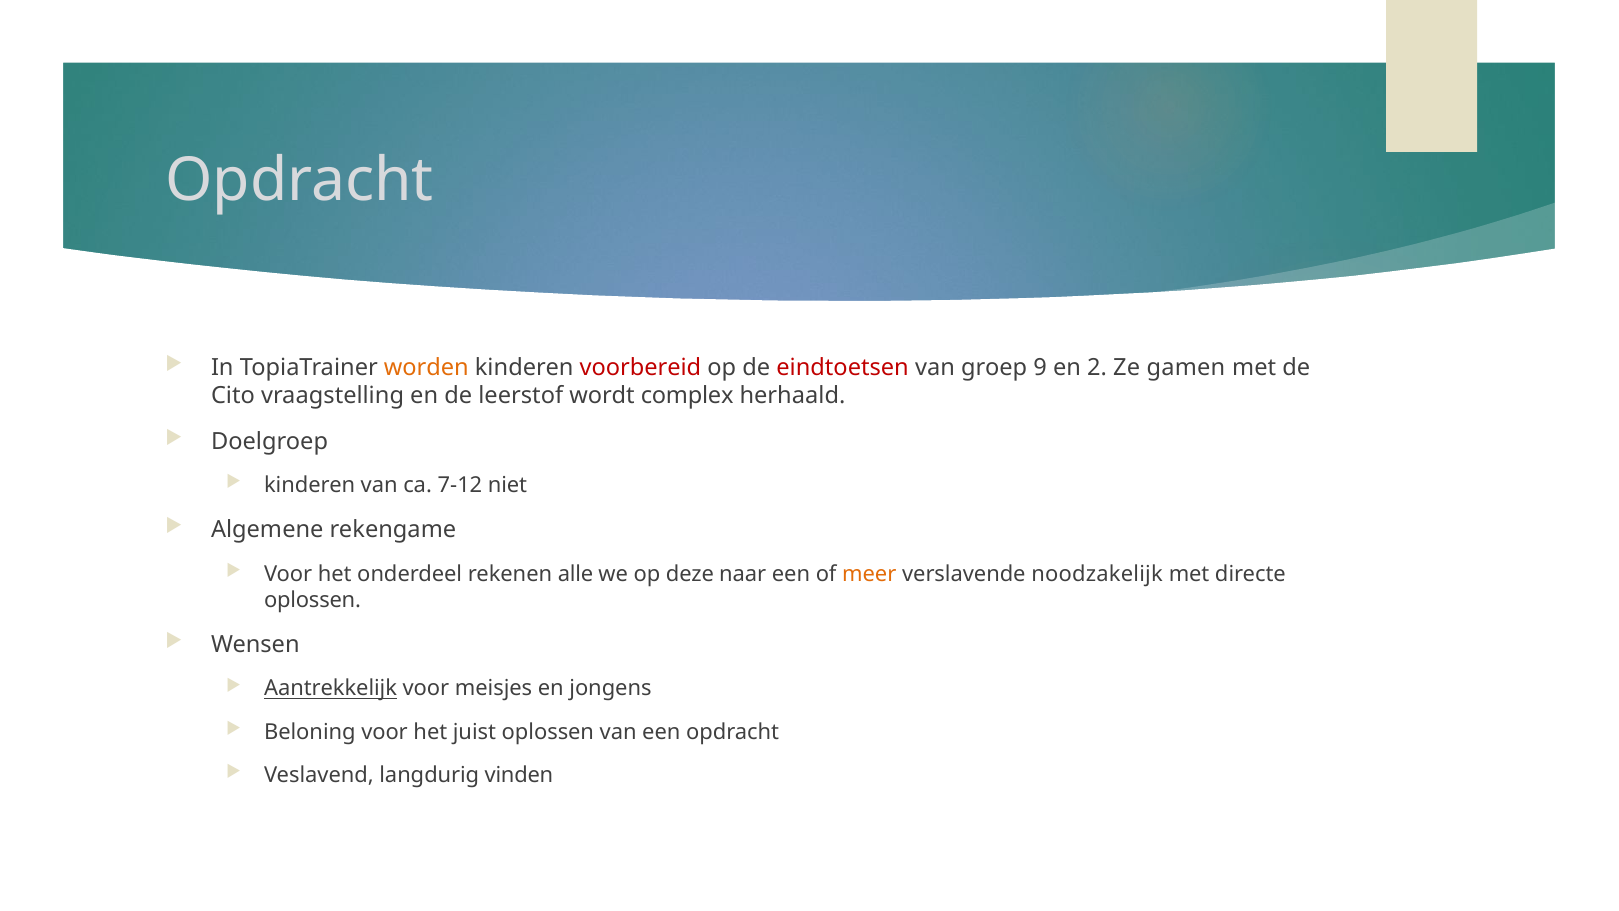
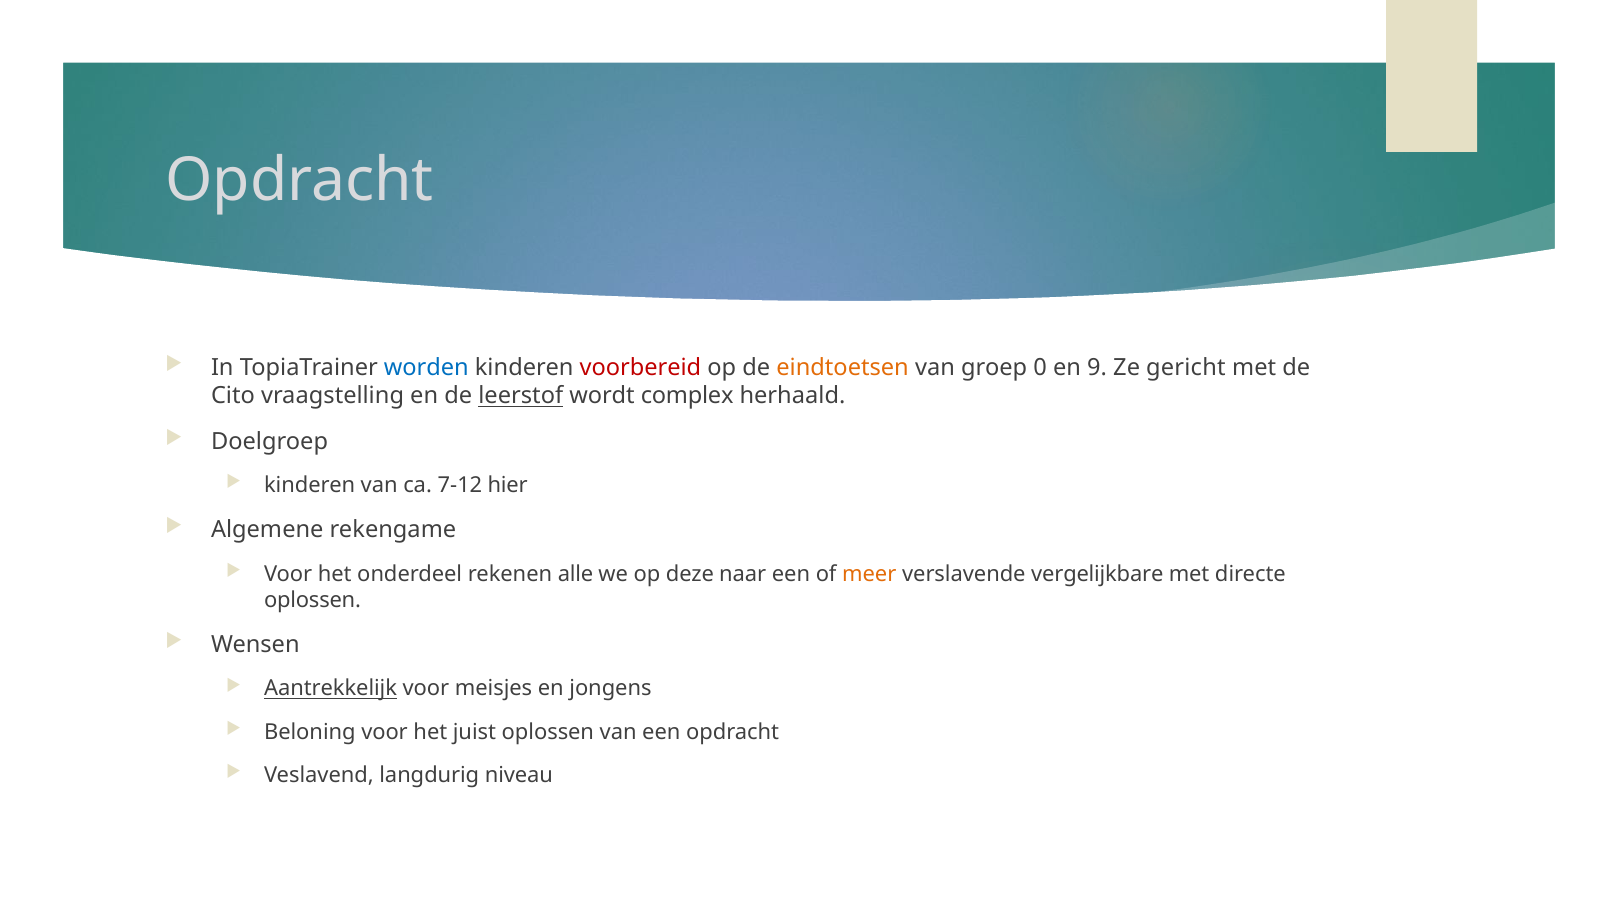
worden colour: orange -> blue (426, 368)
eindtoetsen colour: red -> orange (843, 368)
9: 9 -> 0 (1040, 368)
2: 2 -> 9 (1097, 368)
gamen: gamen -> gericht (1186, 368)
leerstof underline: none -> present (521, 396)
niet: niet -> hier (508, 485)
noodzakelijk: noodzakelijk -> vergelijkbare (1097, 574)
vinden: vinden -> niveau (519, 775)
